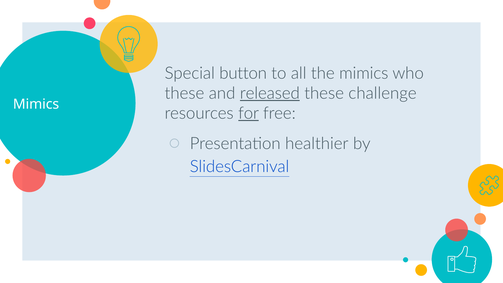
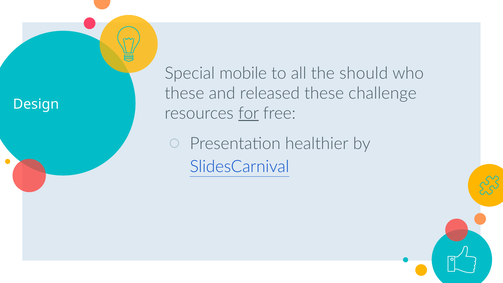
button: button -> mobile (243, 73)
the mimics: mimics -> should (364, 73)
released underline: present -> none (270, 93)
Mimics: Mimics -> Design (36, 104)
